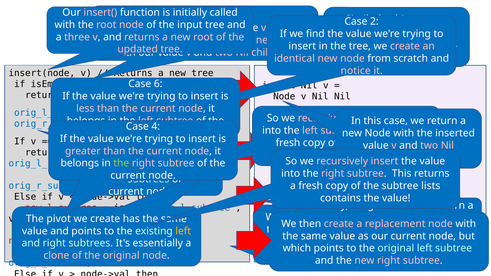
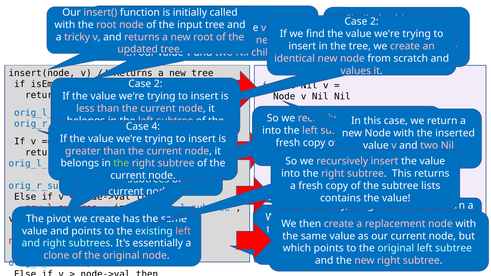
three: three -> tricky (77, 37)
notice: notice -> values (356, 71)
6: 6 -> 2 (158, 84)
left colour: yellow -> pink (183, 231)
